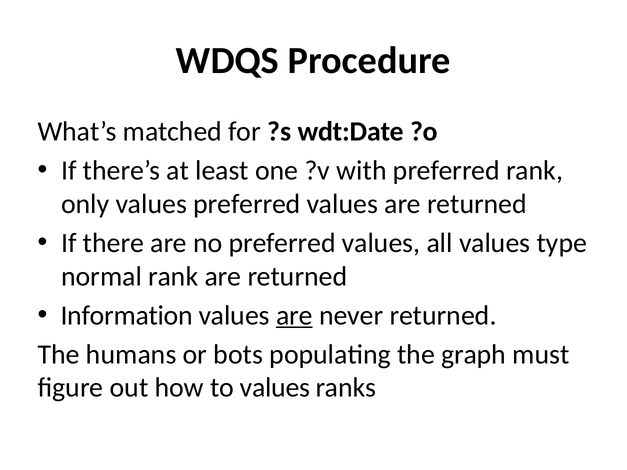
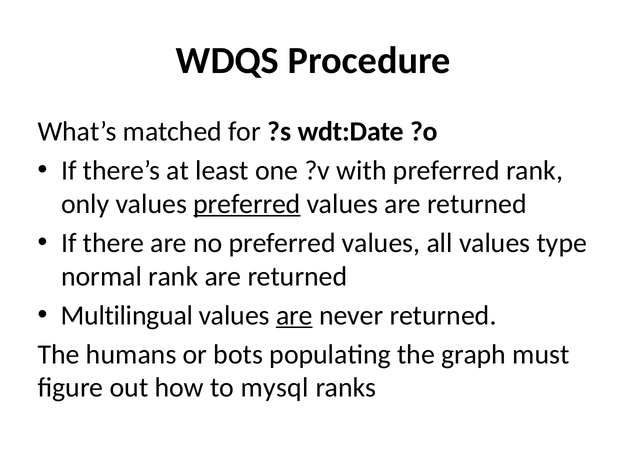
preferred underline: none -> present (247, 204)
Information: Information -> Multilingual (127, 316)
to values: values -> mysql (275, 388)
